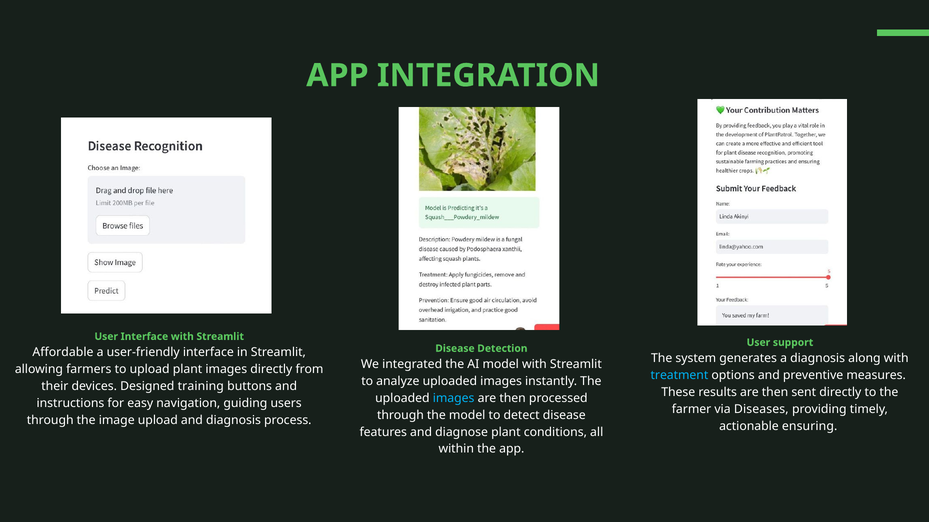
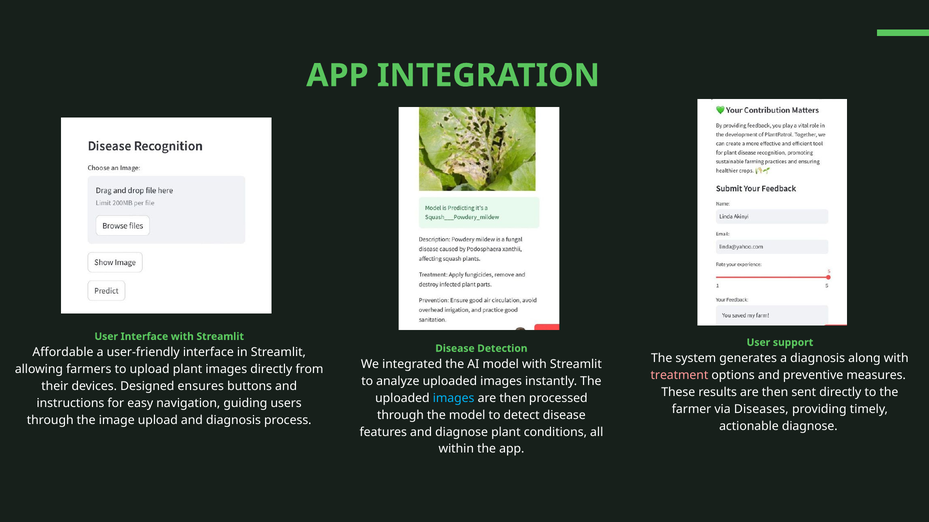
treatment colour: light blue -> pink (679, 376)
training: training -> ensures (201, 387)
actionable ensuring: ensuring -> diagnose (810, 426)
